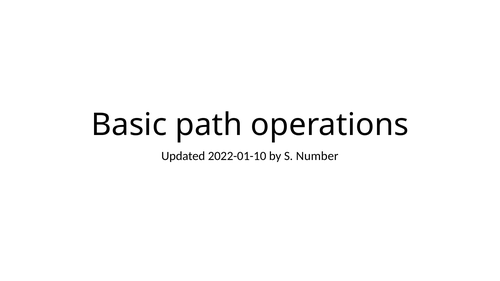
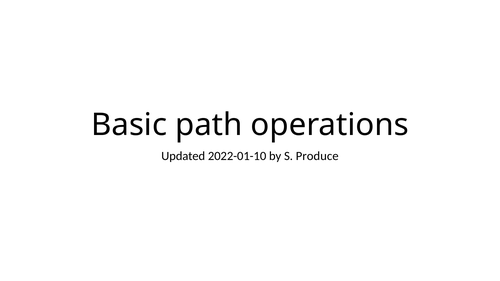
Number: Number -> Produce (317, 156)
